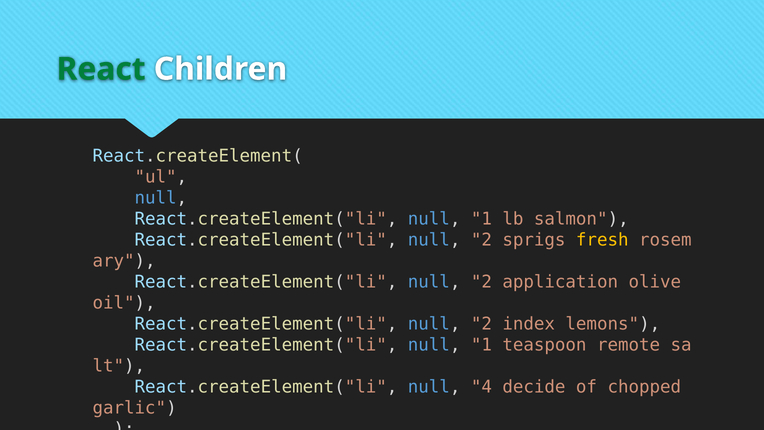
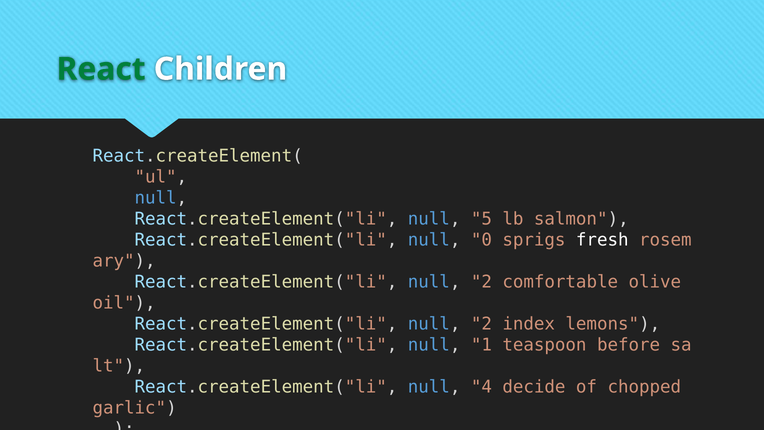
1: 1 -> 5 (481, 219)
2: 2 -> 0 (481, 240)
fresh colour: yellow -> white (602, 240)
application: application -> comfortable (560, 282)
remote: remote -> before (629, 345)
